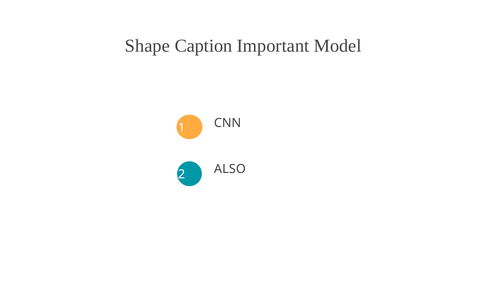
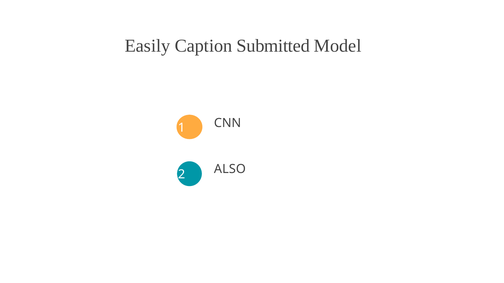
Shape: Shape -> Easily (147, 46)
Important: Important -> Submitted (273, 46)
